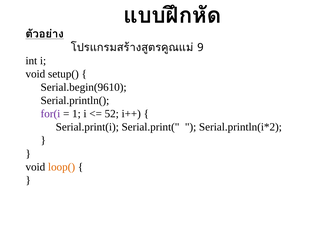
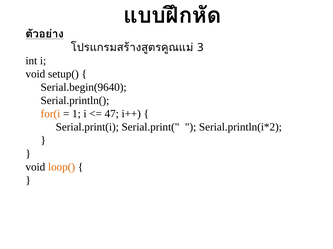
9: 9 -> 3 (200, 48)
Serial.begin(9610: Serial.begin(9610 -> Serial.begin(9640 (84, 87)
for(i colour: purple -> orange (50, 114)
52: 52 -> 47 (112, 114)
